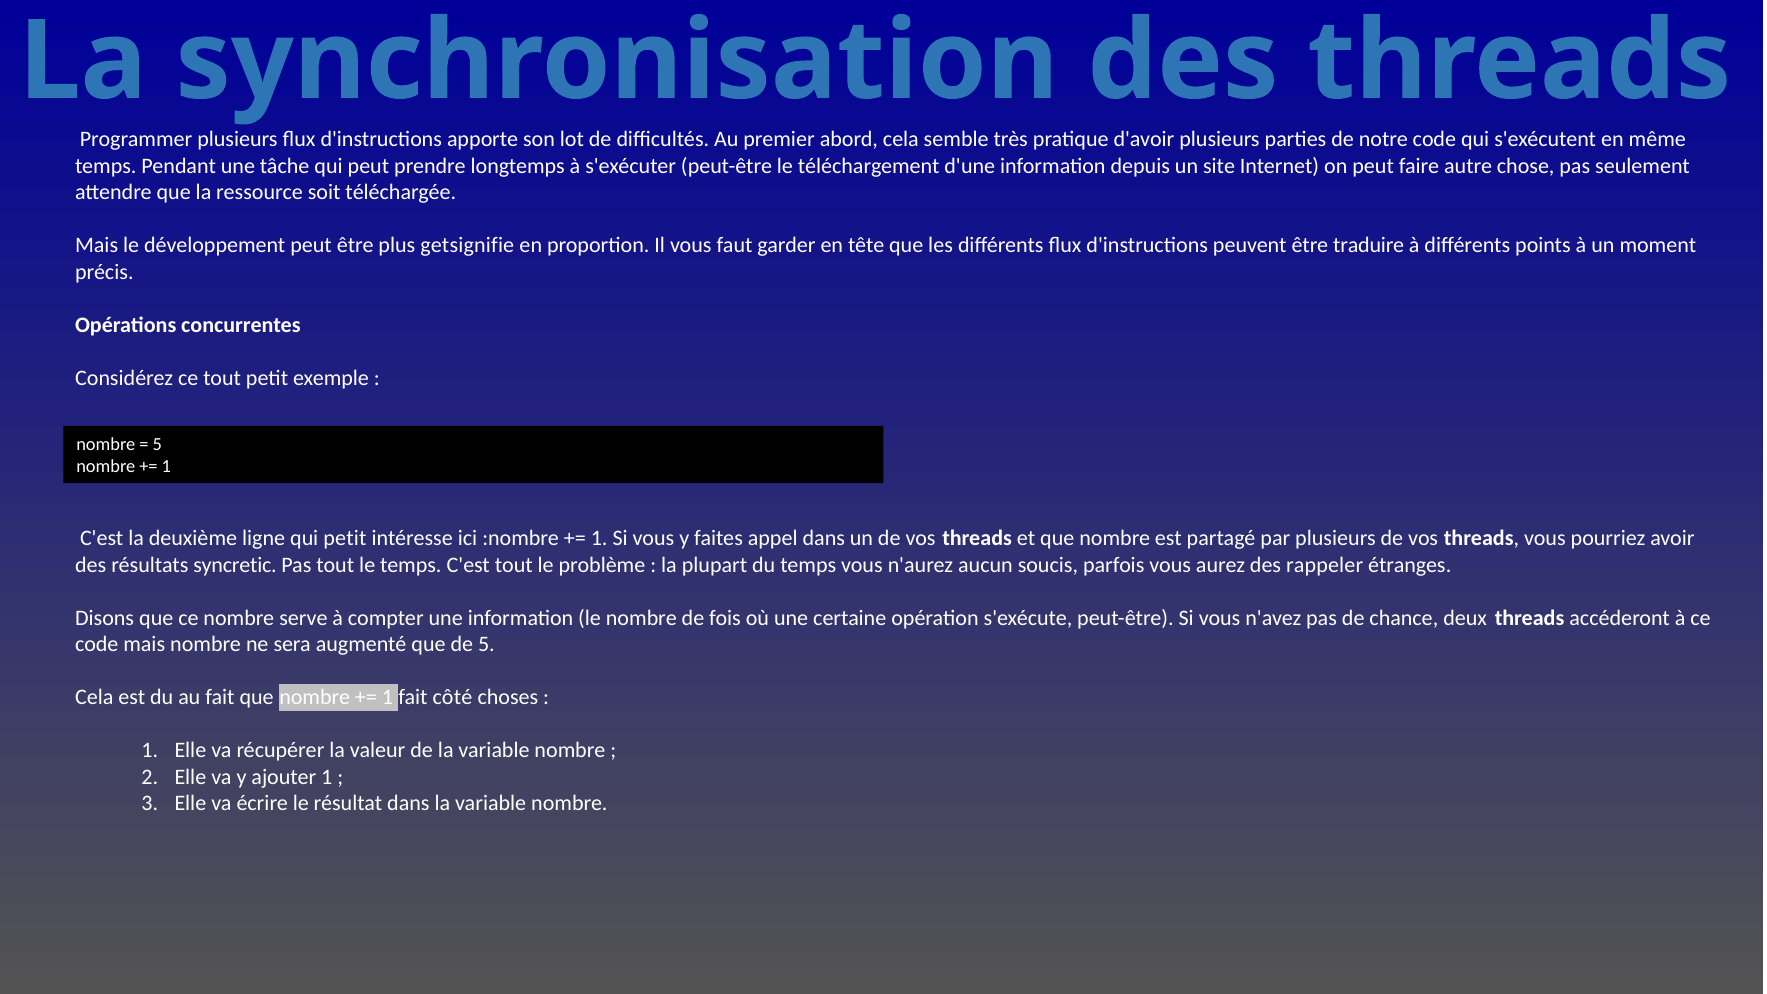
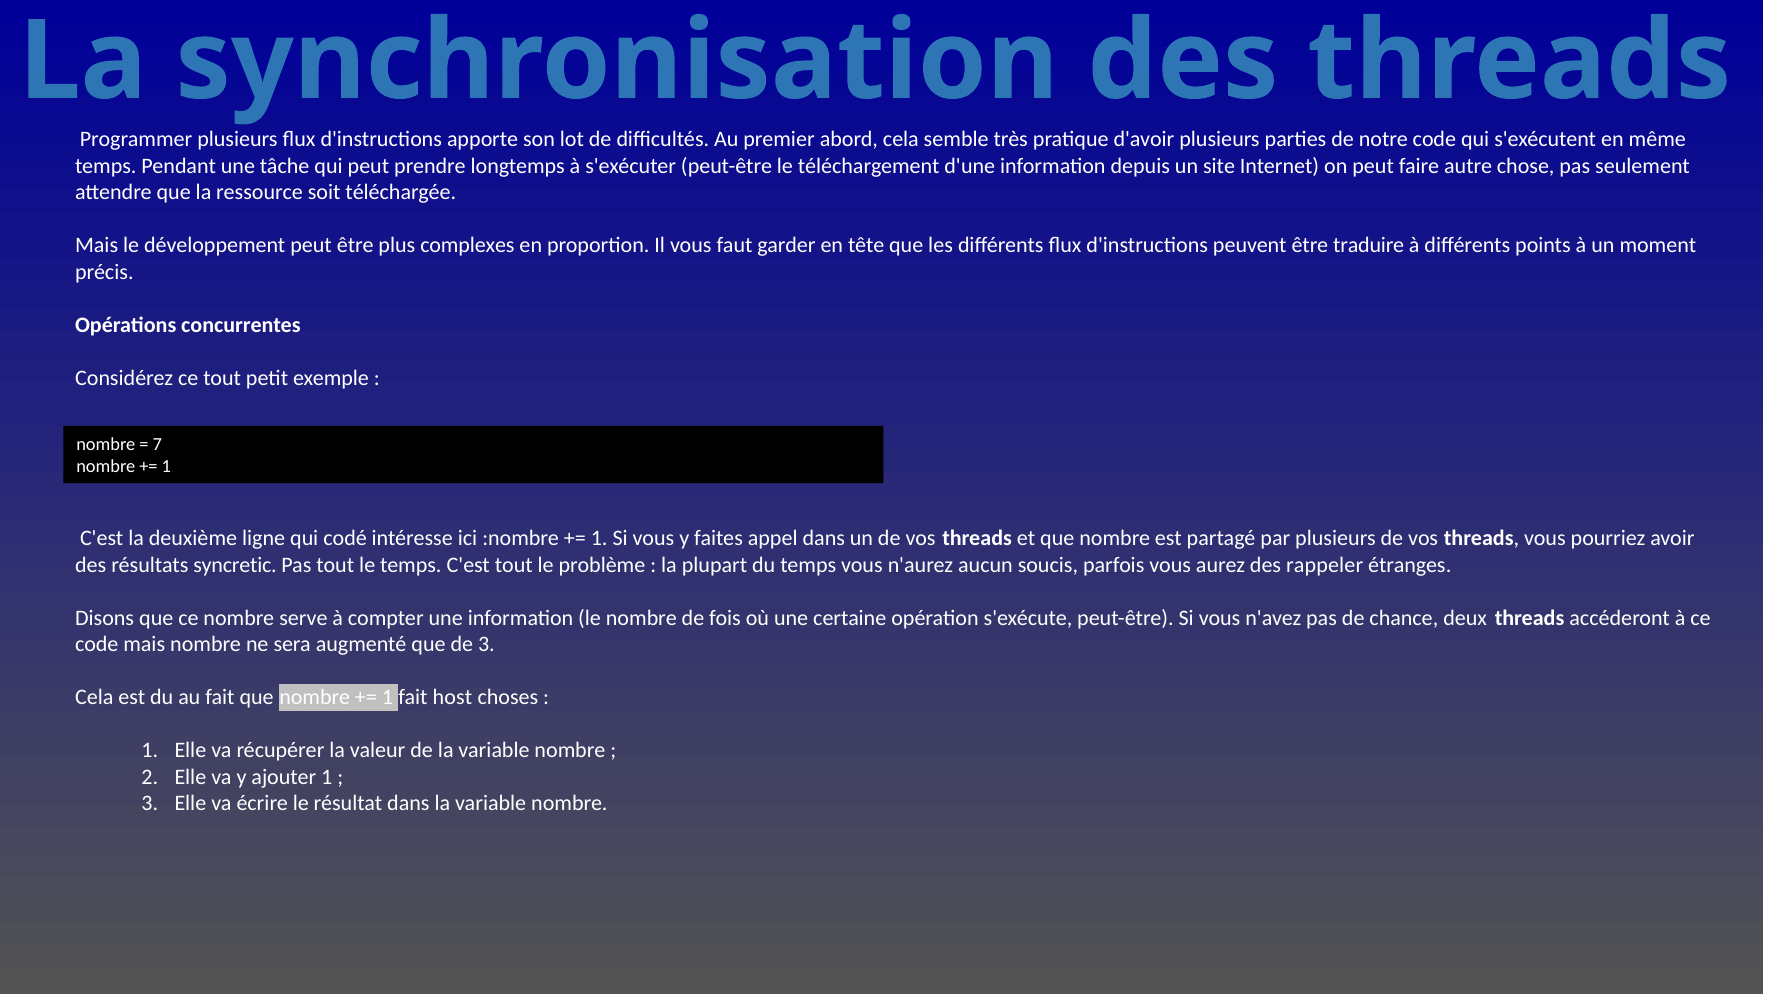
getsignifie: getsignifie -> complexes (467, 245)
5: 5 -> 7 (157, 445)
qui petit: petit -> codé (345, 538)
de 5: 5 -> 3 (486, 644)
côté: côté -> host (452, 697)
